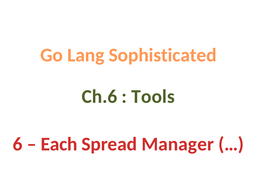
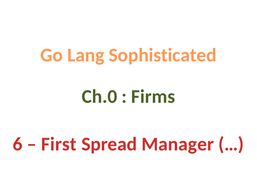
Ch.6: Ch.6 -> Ch.0 (99, 96)
Tools: Tools -> Firms (153, 96)
Each: Each -> First (59, 144)
